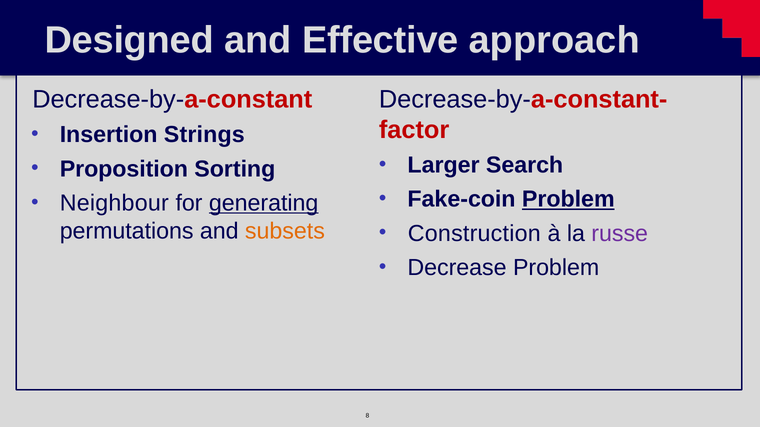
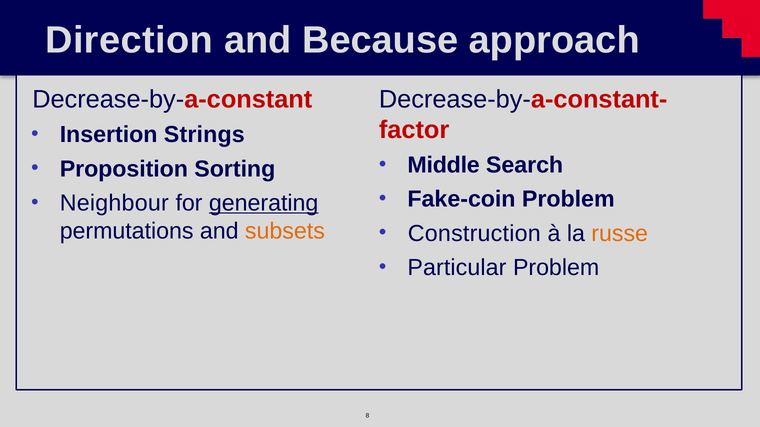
Designed: Designed -> Direction (129, 40)
Effective: Effective -> Because (380, 40)
Larger: Larger -> Middle (444, 165)
Problem underline: present -> none (568, 200)
russe colour: purple -> orange (620, 234)
Decrease: Decrease -> Particular (457, 268)
